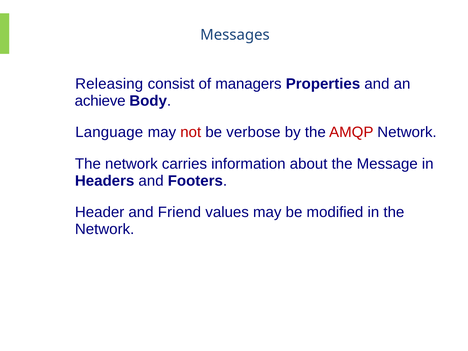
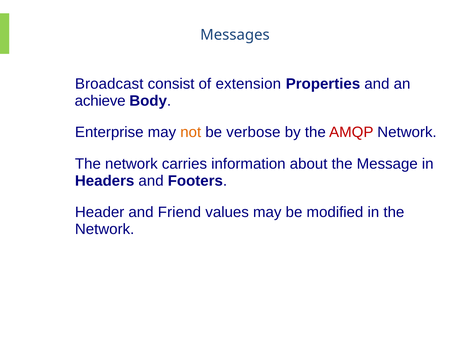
Releasing: Releasing -> Broadcast (109, 84)
managers: managers -> extension (248, 84)
Language: Language -> Enterprise (109, 132)
not colour: red -> orange (191, 132)
